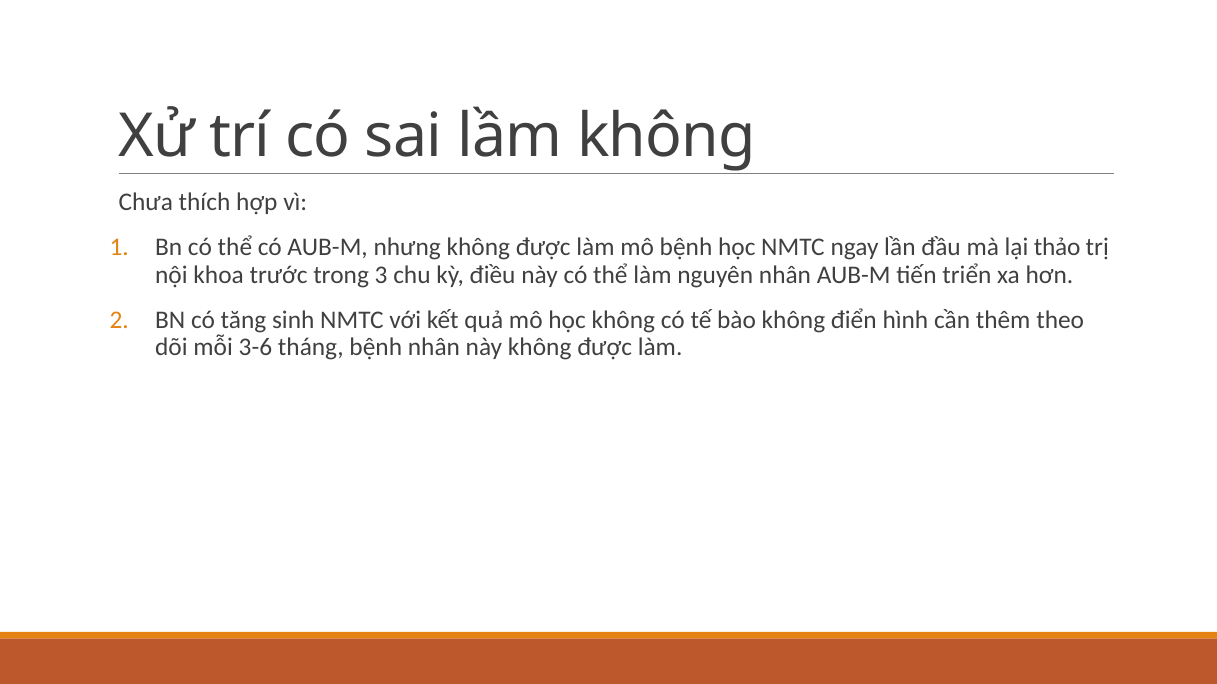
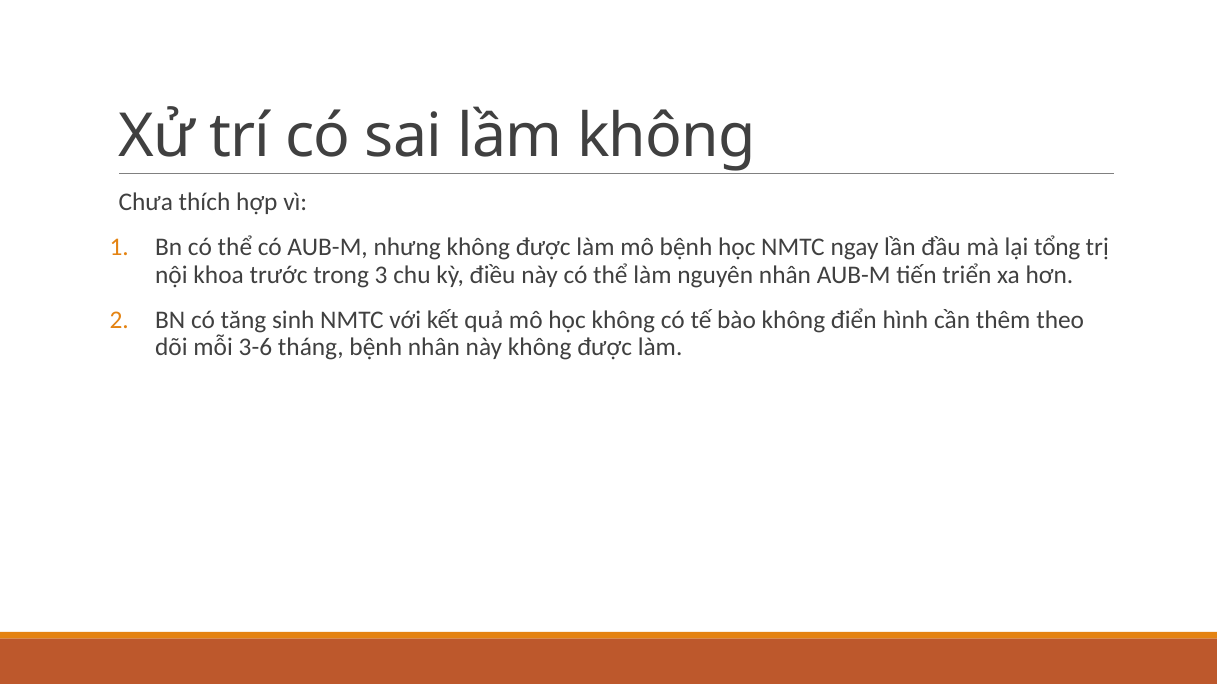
thảo: thảo -> tổng (1057, 247)
